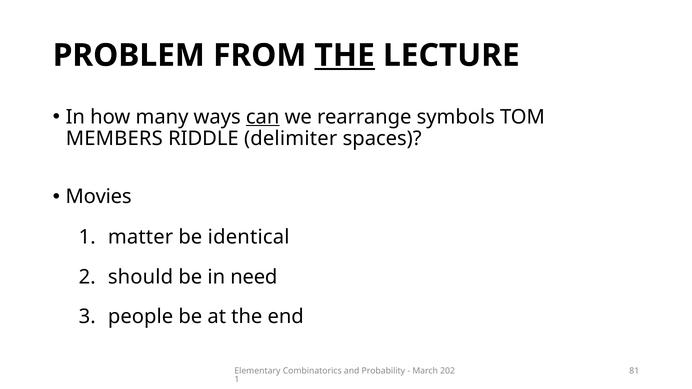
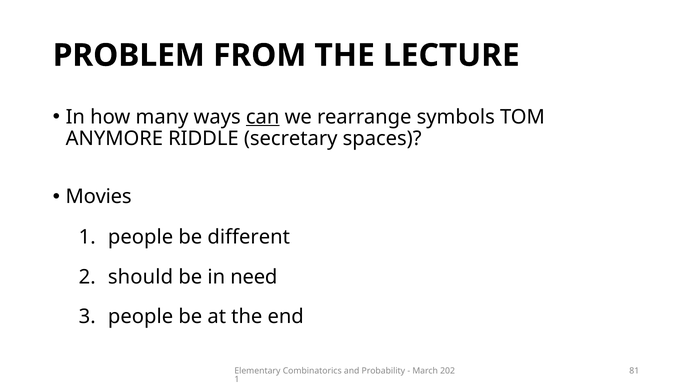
THE underline: present -> none (345, 55)
MEMBERS: MEMBERS -> ANYMORE (114, 139)
delimiter: delimiter -> secretary (291, 139)
matter: matter -> people (141, 237)
identical: identical -> different (249, 237)
